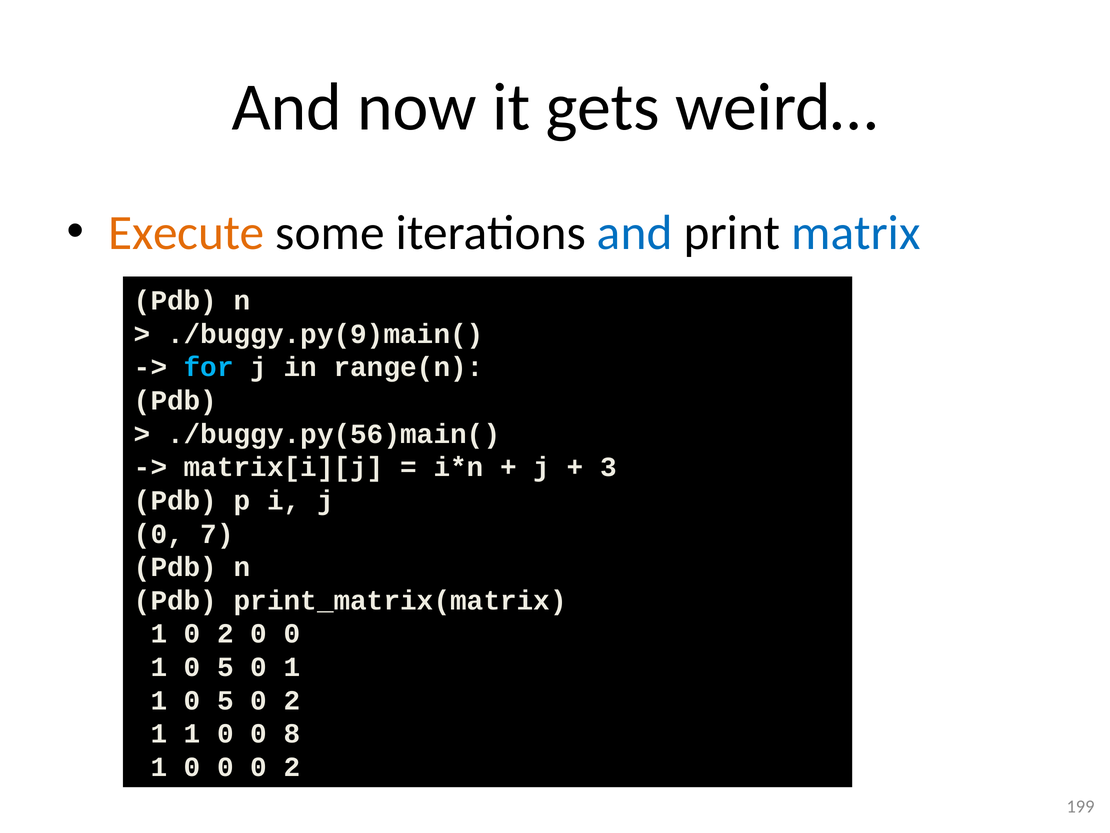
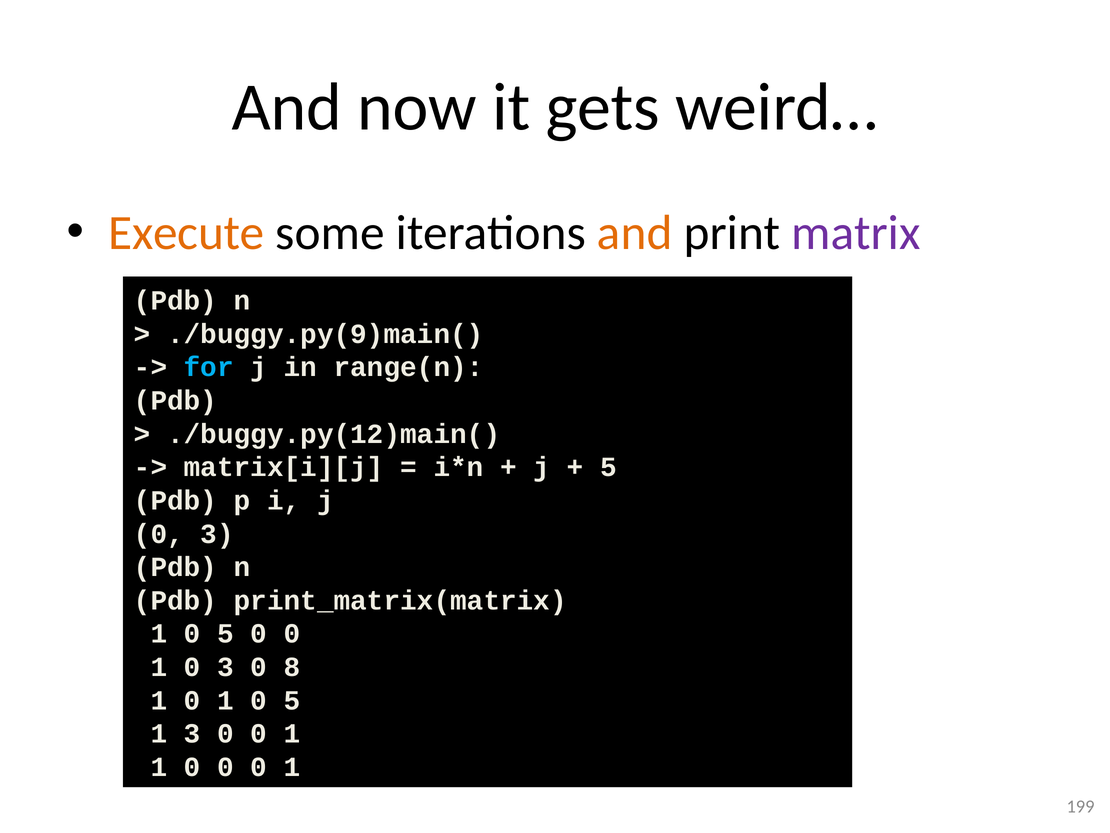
and colour: blue -> orange (635, 233)
matrix colour: blue -> purple (856, 233)
./buggy.py(56)main(: ./buggy.py(56)main( -> ./buggy.py(12)main( (334, 434)
3: 3 -> 5 (608, 467)
7: 7 -> 3 (217, 534)
2: 2 -> 5 (225, 633)
5: 5 -> 3 (225, 667)
1: 1 -> 8 (292, 667)
5: 5 -> 1 (225, 700)
2: 2 -> 5 (292, 700)
1: 1 -> 3 (192, 733)
8: 8 -> 1 (292, 733)
0 0 0 2: 2 -> 1 (292, 767)
